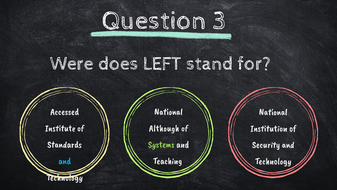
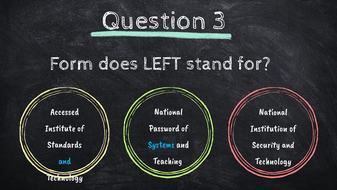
Were: Were -> Form (72, 63)
Although: Although -> Password (164, 128)
Systems colour: light green -> light blue (161, 144)
